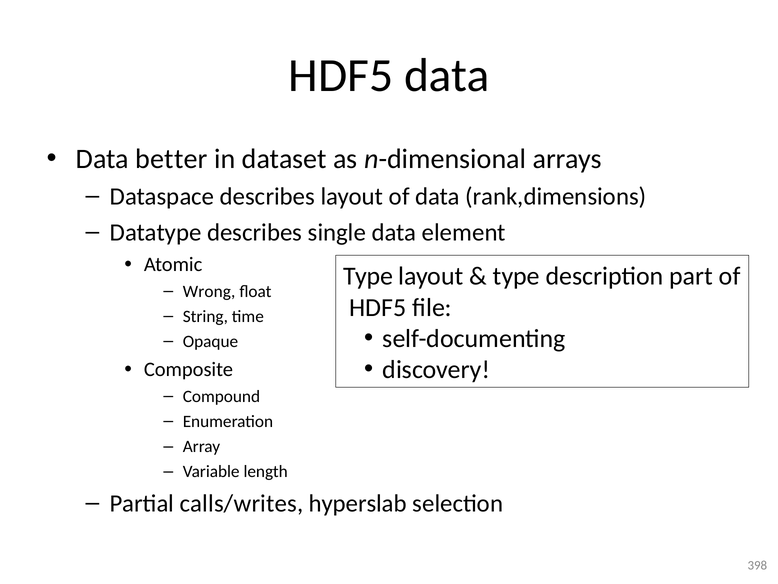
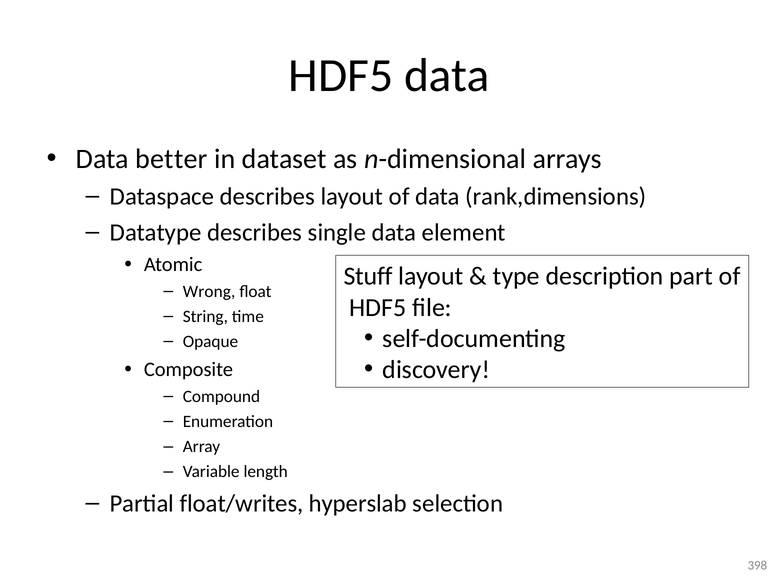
Type: Type -> Stuff (368, 276)
calls/writes: calls/writes -> float/writes (242, 503)
